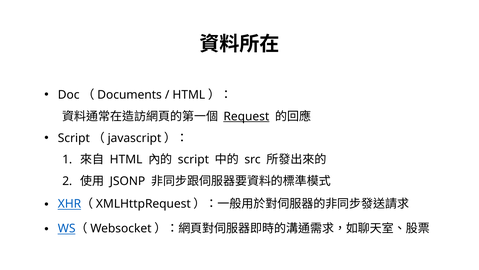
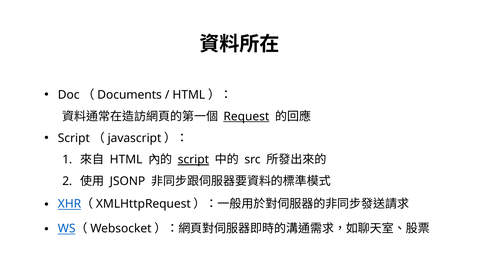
script underline: none -> present (193, 159)
